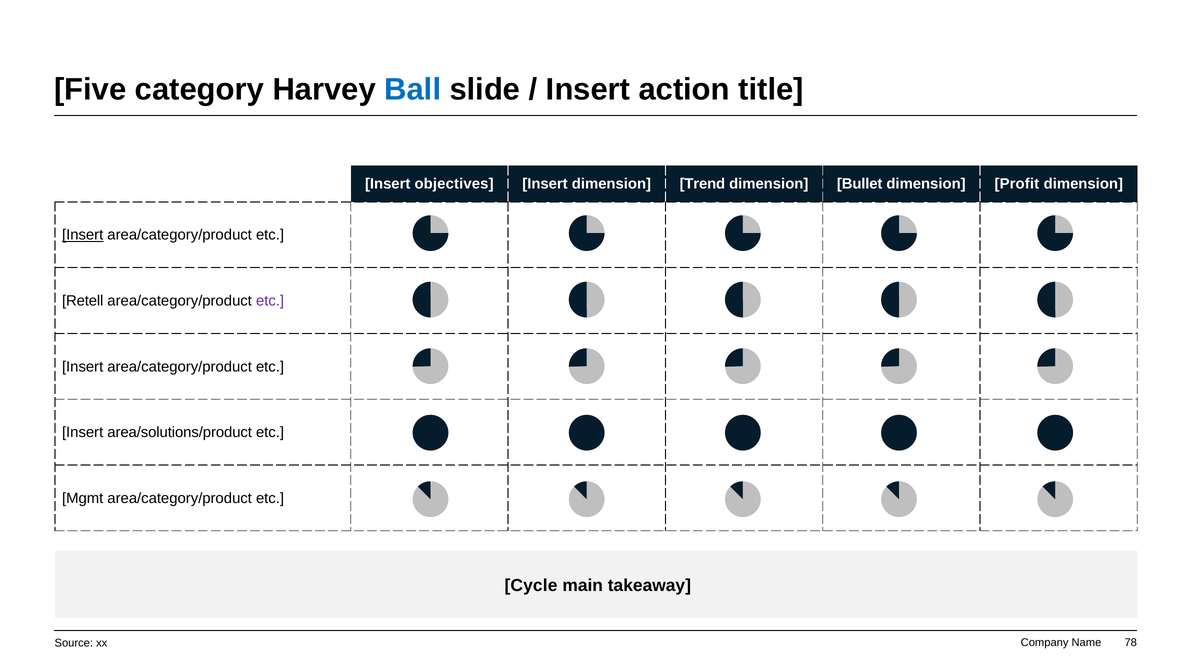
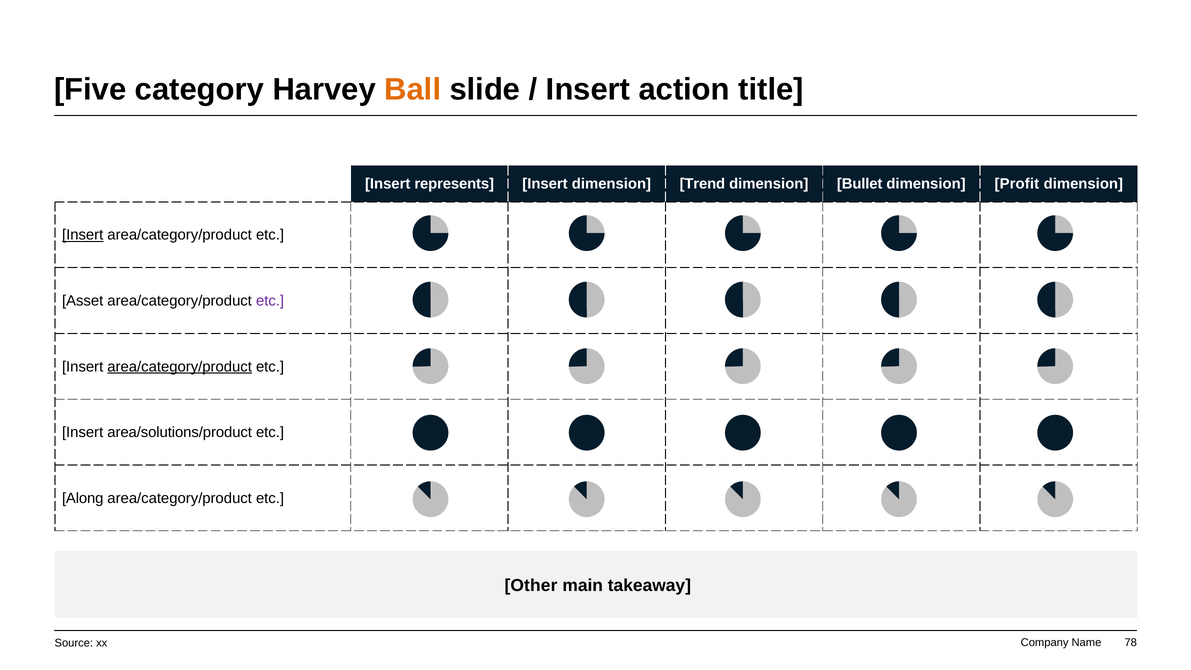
Ball colour: blue -> orange (413, 90)
objectives: objectives -> represents (454, 184)
Retell: Retell -> Asset (83, 301)
area/category/product underline: none -> present (180, 367)
Mgmt: Mgmt -> Along (83, 498)
Cycle: Cycle -> Other (531, 586)
